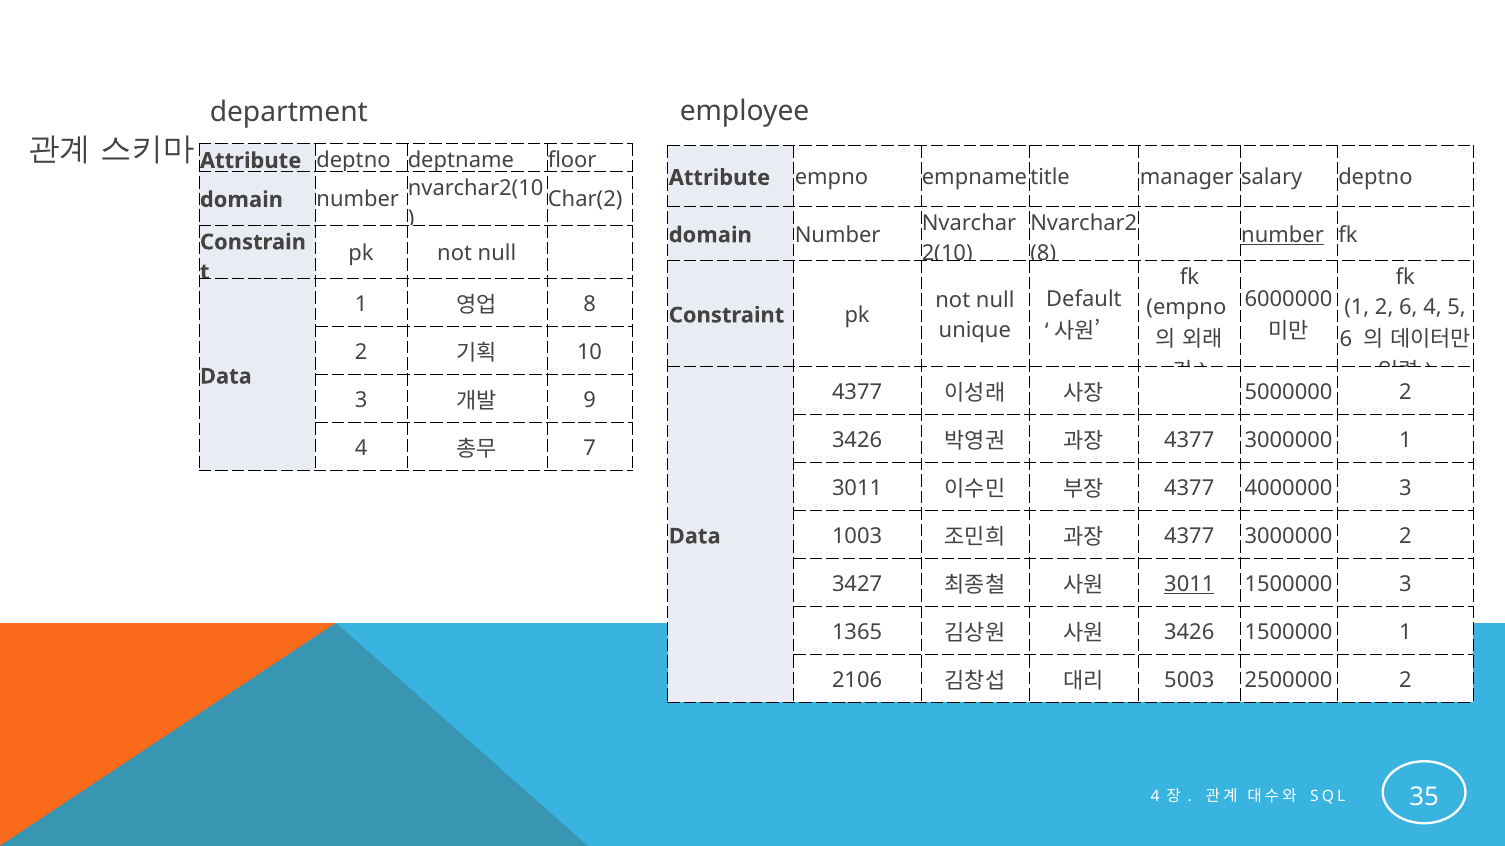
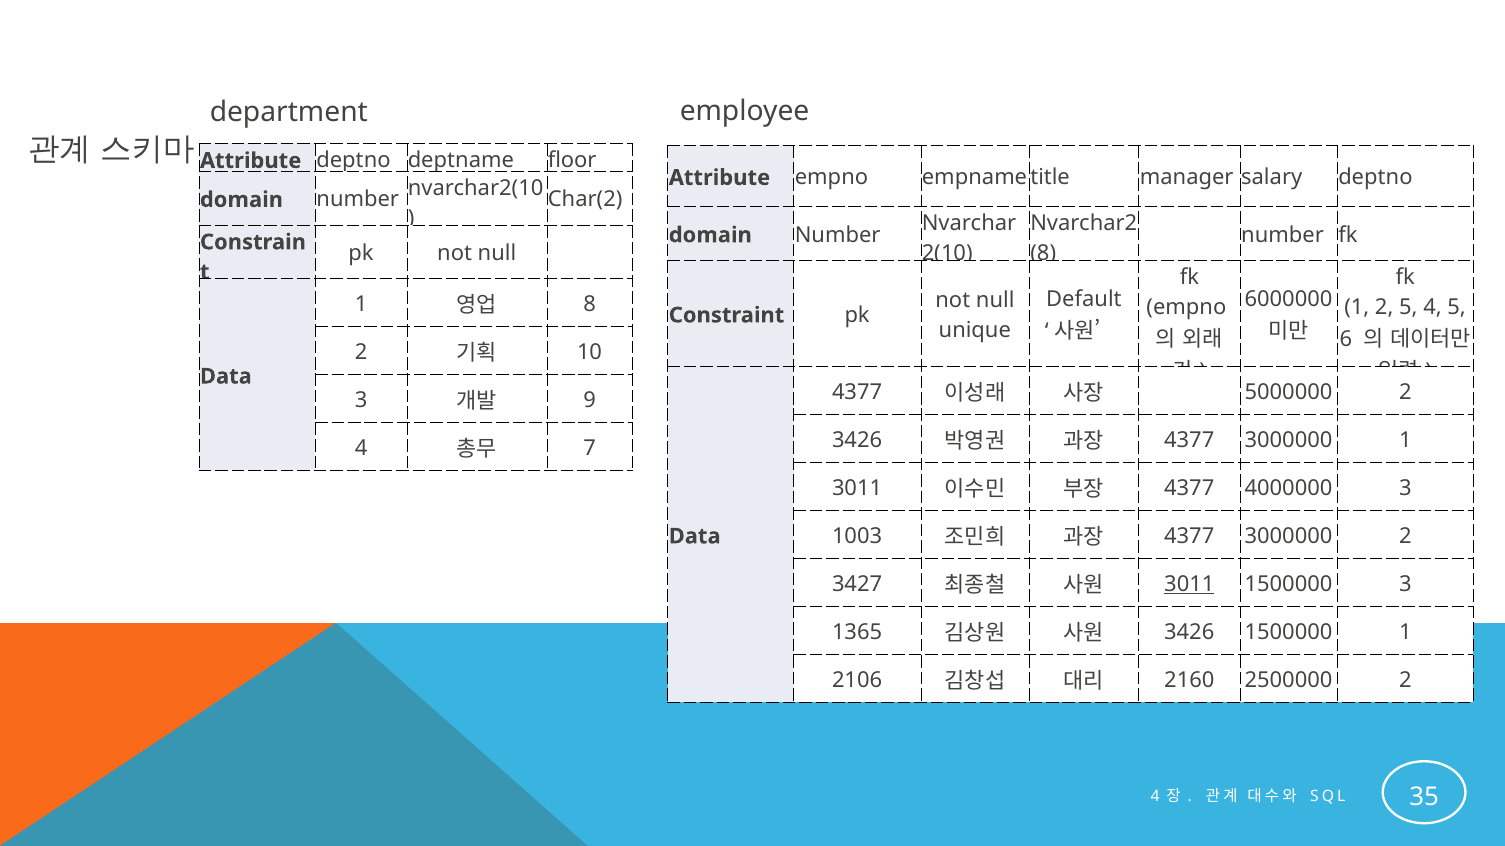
number underline: present -> none (1283, 235)
2 6: 6 -> 5 (1408, 308)
5003: 5003 -> 2160 (1189, 680)
